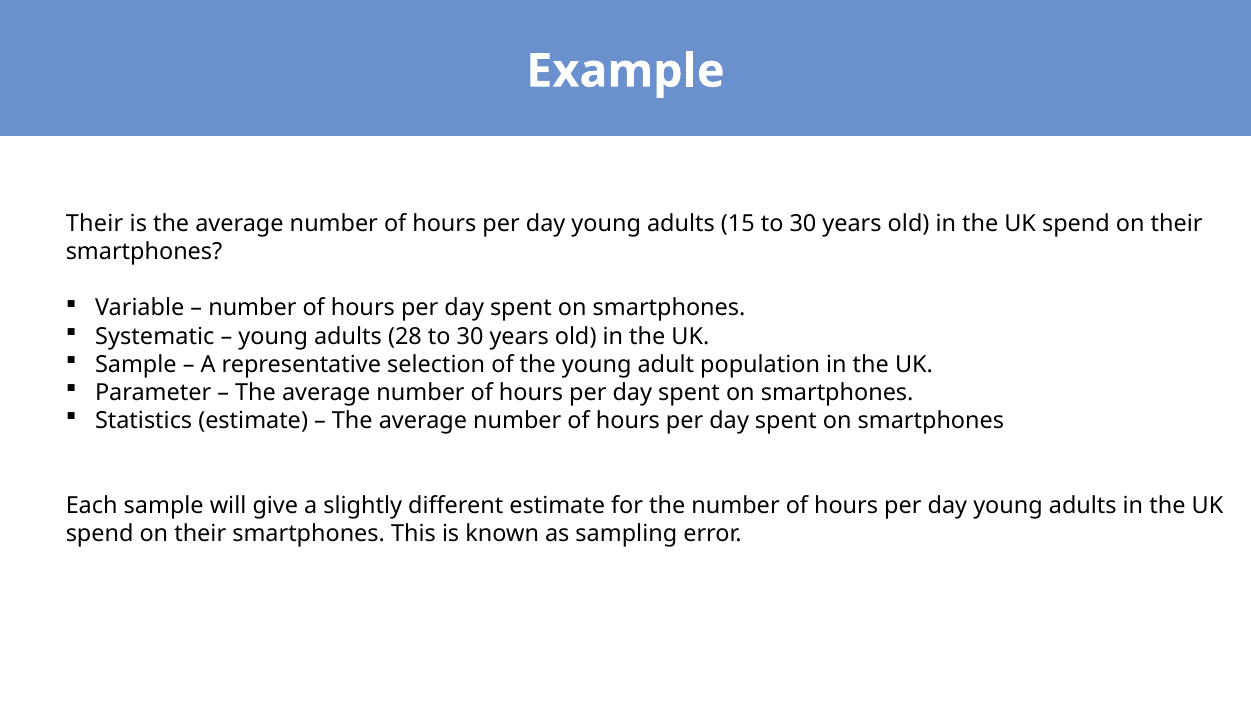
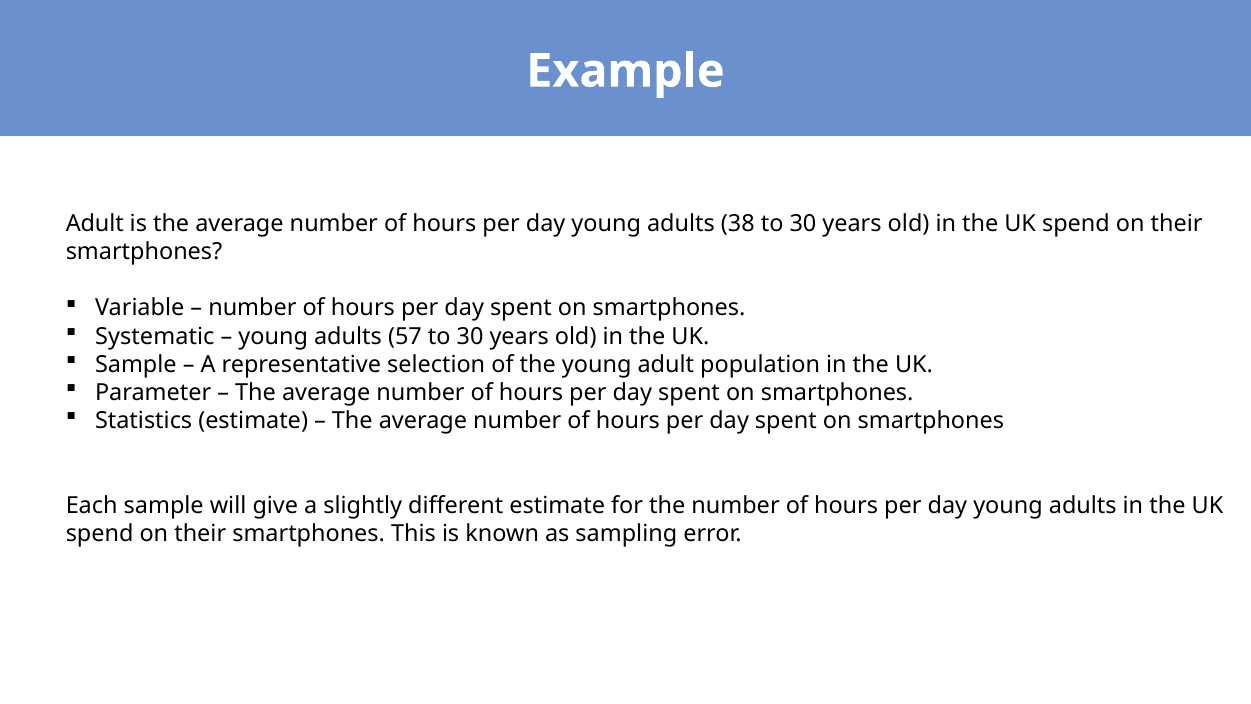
Their: Their -> Adult (95, 224)
15: 15 -> 38 (738, 224)
28: 28 -> 57 (405, 336)
